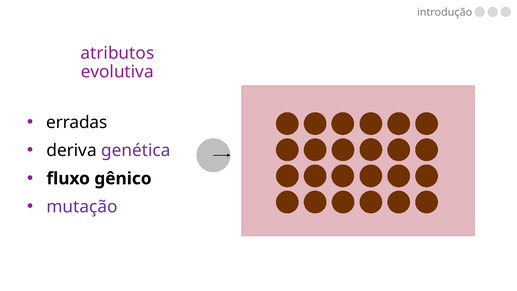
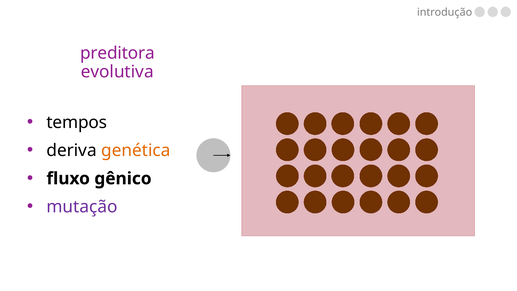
atributos: atributos -> preditora (117, 53)
erradas: erradas -> tempos (77, 122)
genética colour: purple -> orange (136, 150)
